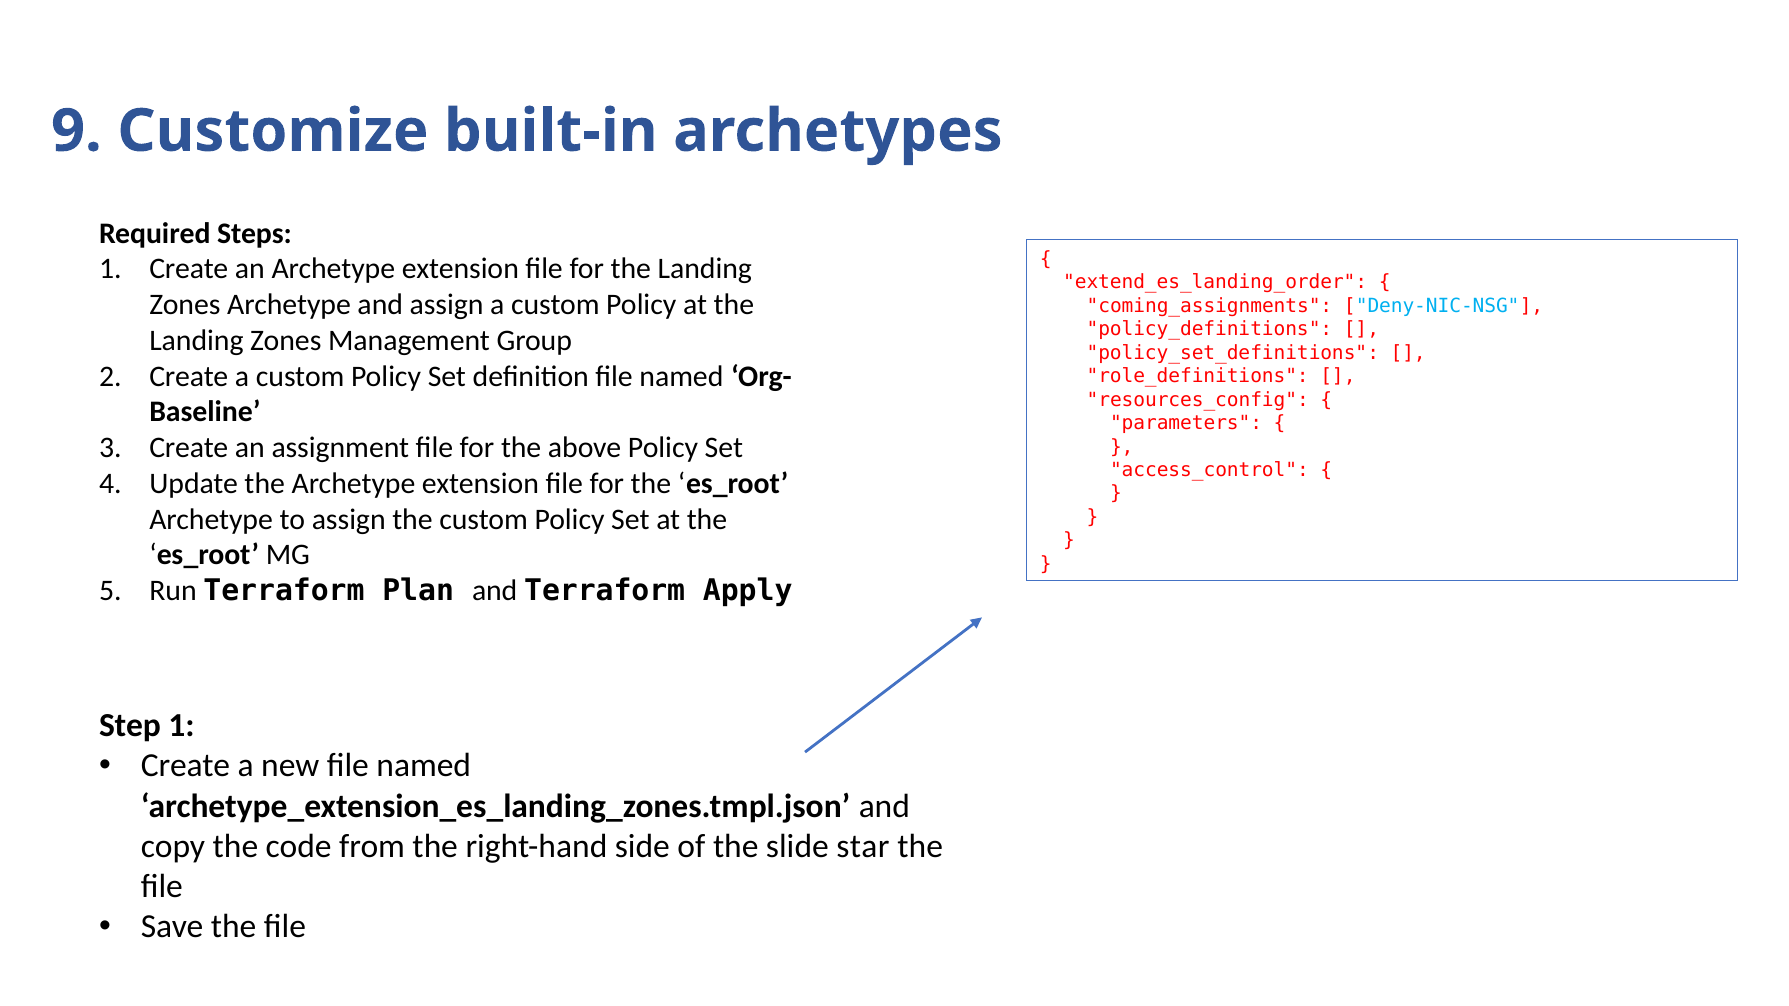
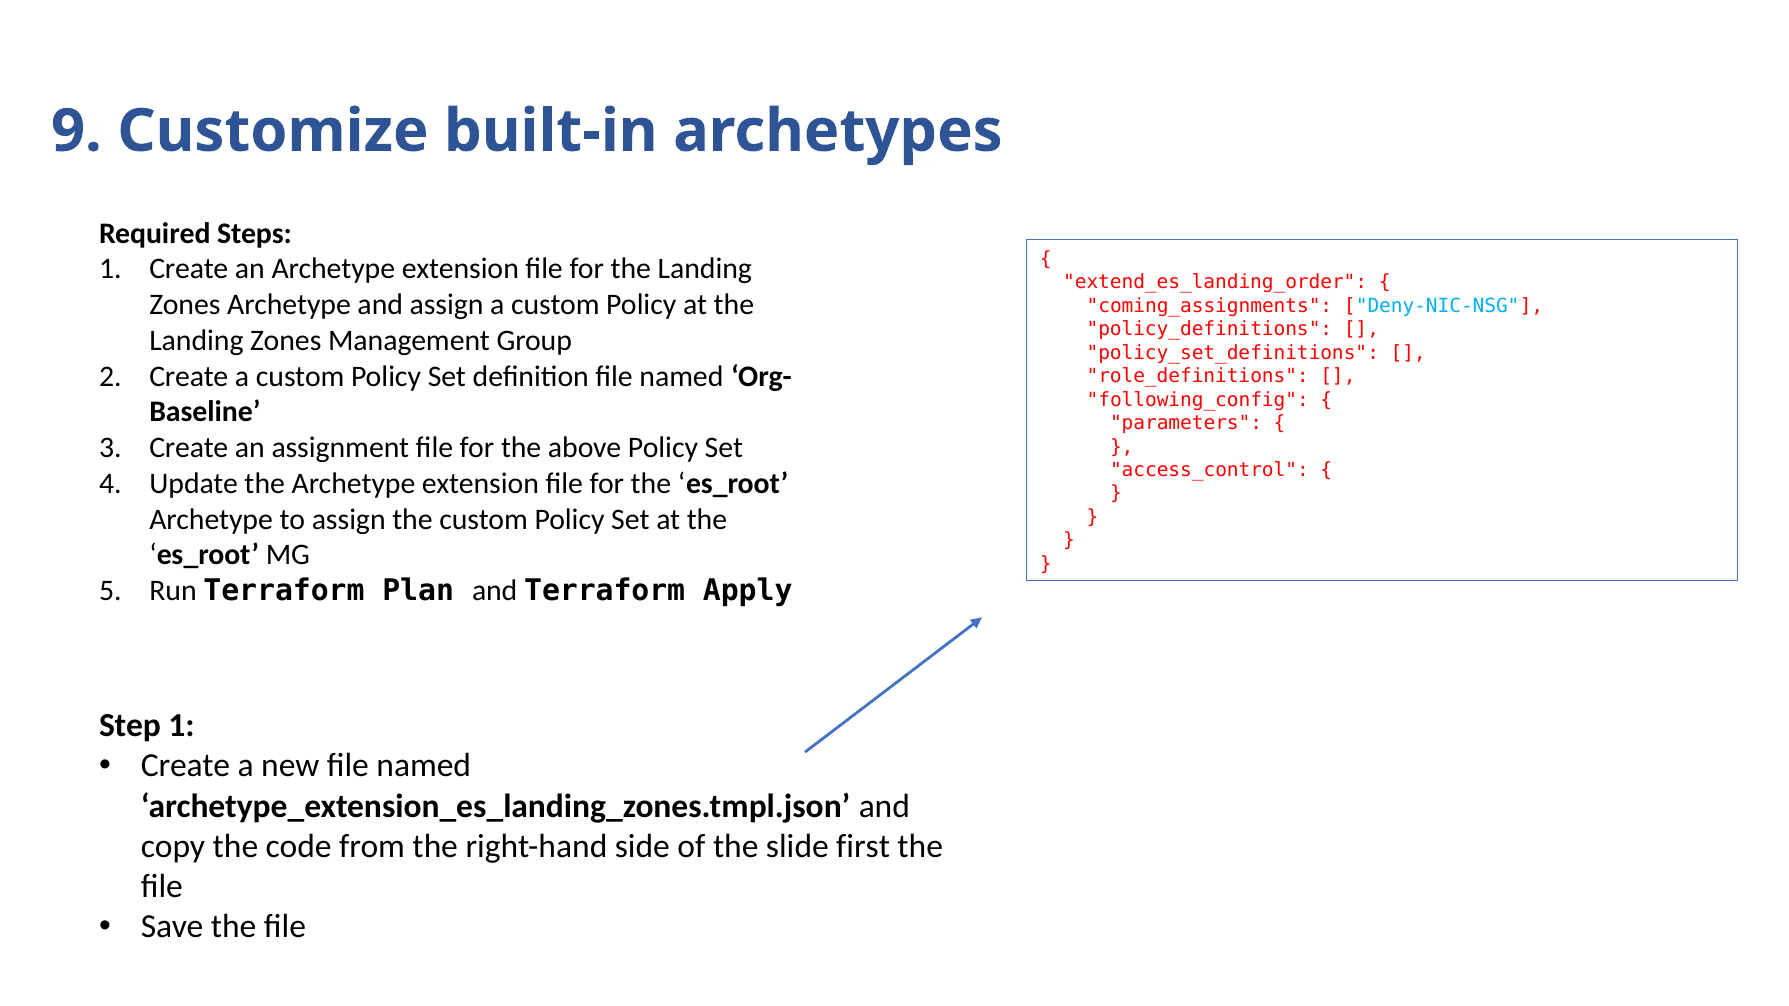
resources_config: resources_config -> following_config (1198, 400)
star: star -> first (863, 847)
